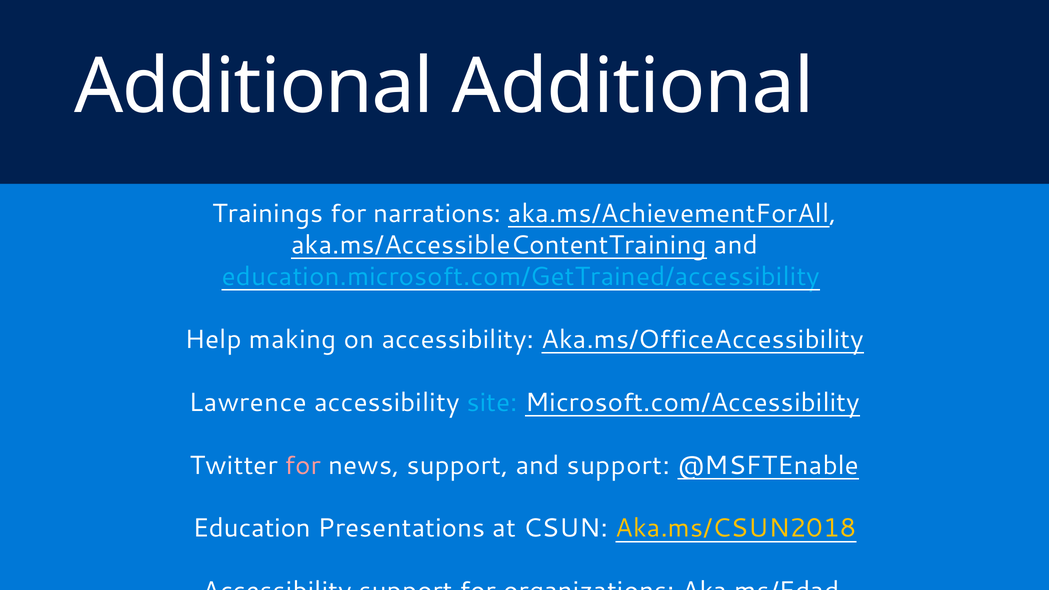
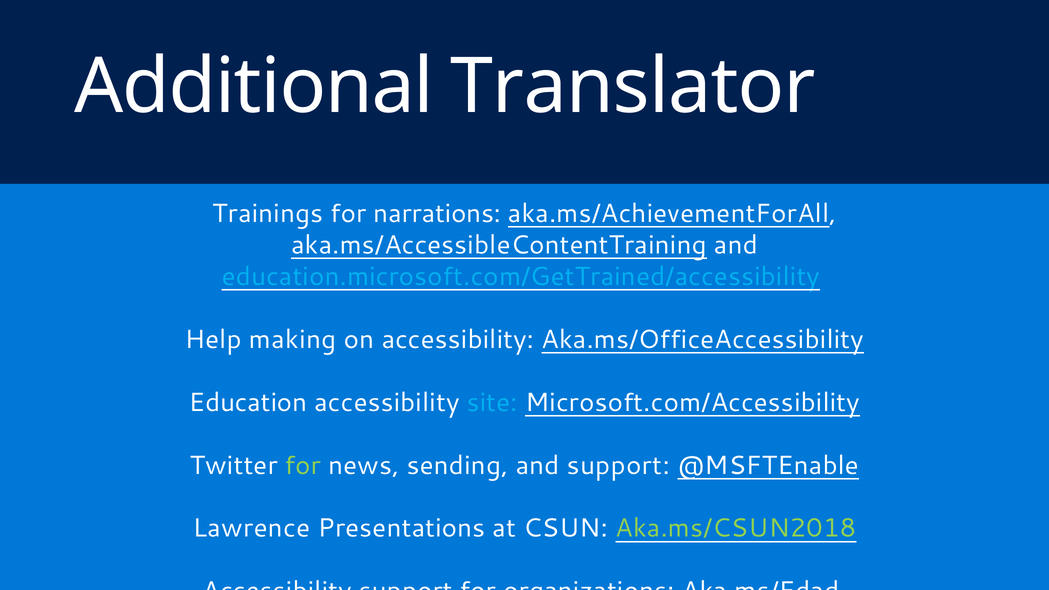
Additional Additional: Additional -> Translator (633, 87)
Lawrence: Lawrence -> Education (248, 402)
for colour: pink -> light green (303, 465)
news support: support -> sending (458, 465)
Education: Education -> Lawrence (252, 528)
Aka.ms/CSUN2018 colour: yellow -> light green (736, 528)
